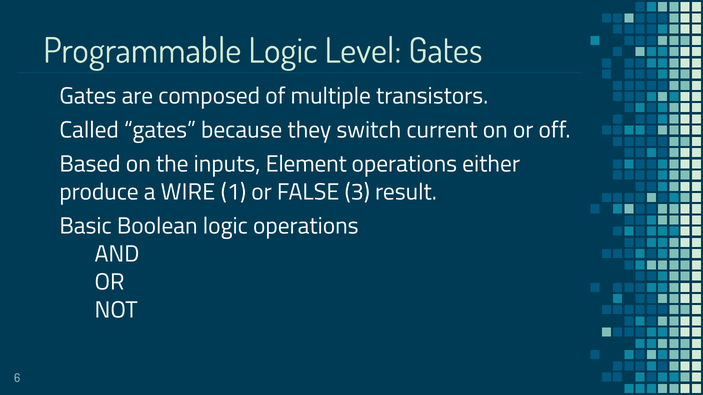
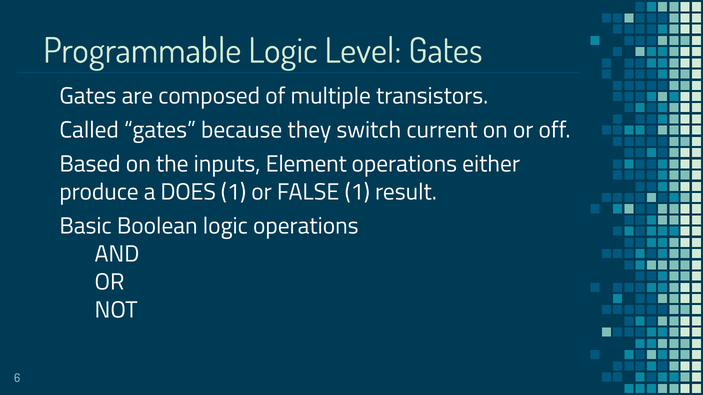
WIRE: WIRE -> DOES (188, 192)
FALSE 3: 3 -> 1 (357, 192)
